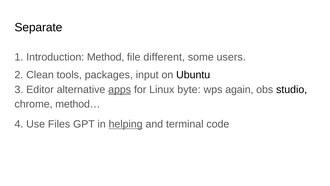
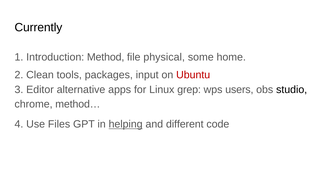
Separate: Separate -> Currently (38, 27)
different: different -> physical (164, 57)
users: users -> home (231, 57)
Ubuntu colour: black -> red (193, 75)
apps underline: present -> none (120, 89)
byte: byte -> grep (189, 89)
again: again -> users (239, 89)
terminal: terminal -> different (185, 124)
